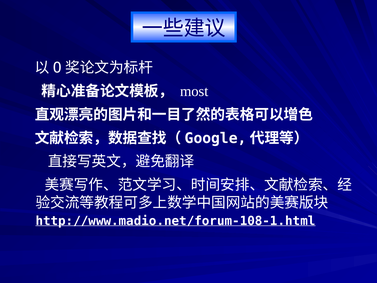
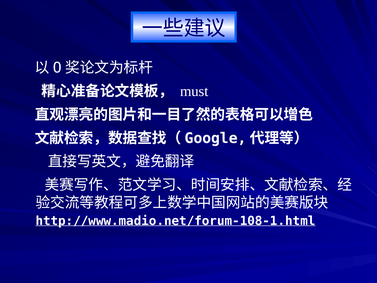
most: most -> must (194, 91)
